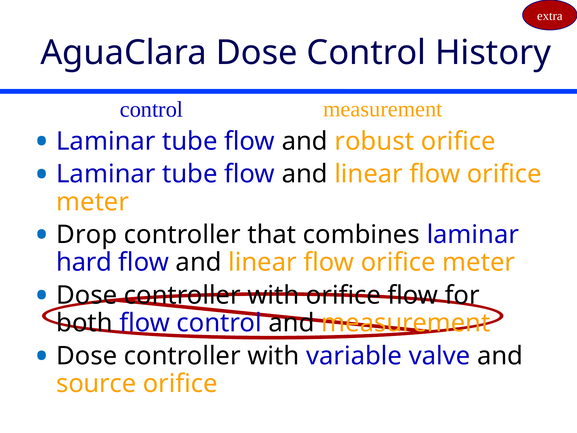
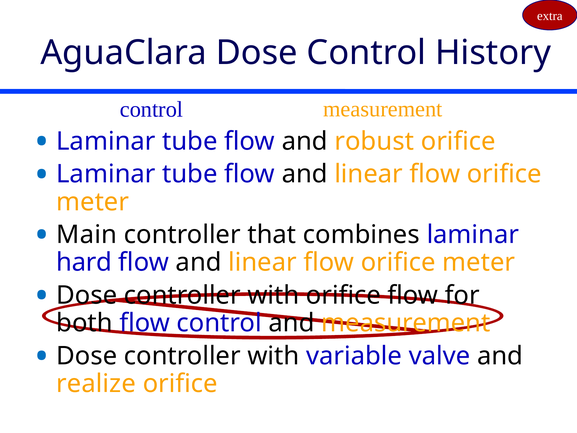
Drop: Drop -> Main (87, 235)
source: source -> realize (96, 383)
